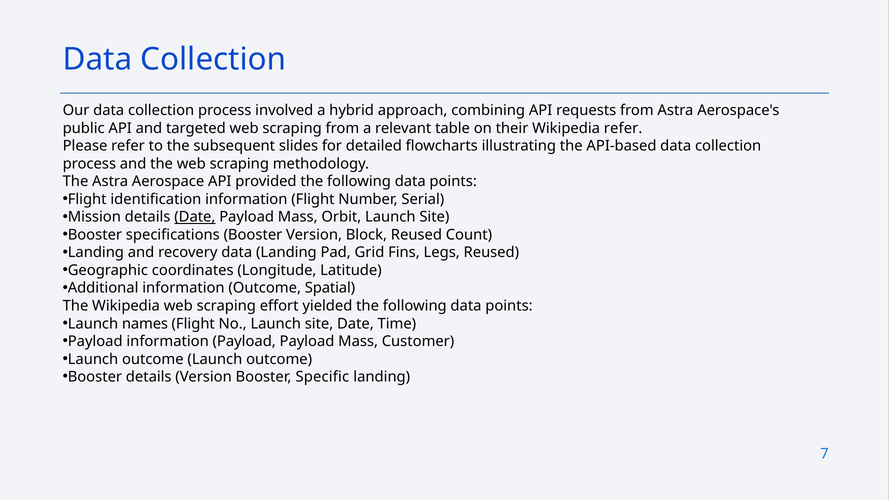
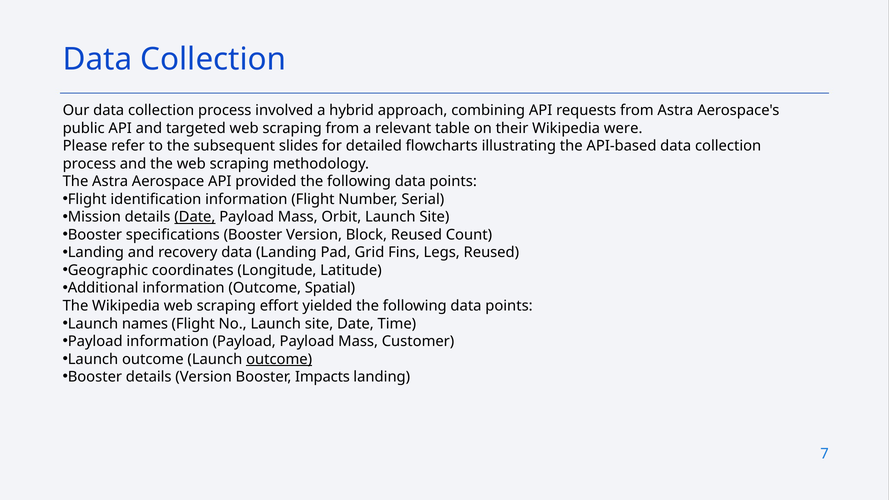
Wikipedia refer: refer -> were (623, 128)
outcome underline: none -> present (279, 359)
Specific: Specific -> Impacts (322, 377)
